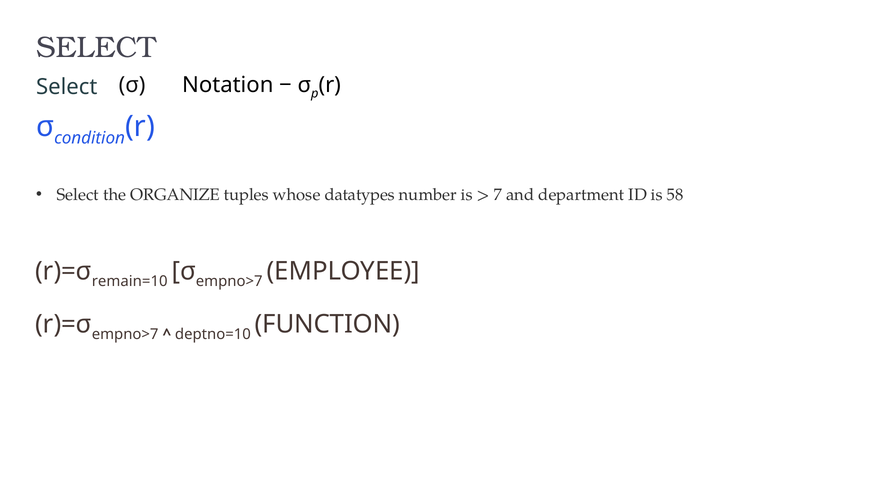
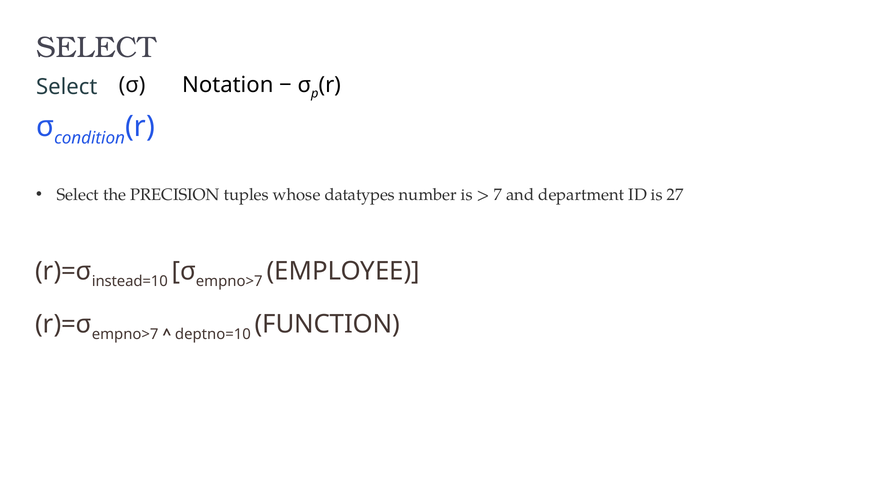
ORGANIZE: ORGANIZE -> PRECISION (175, 195)
58: 58 -> 27 (675, 195)
remain=10: remain=10 -> instead=10 (130, 281)
